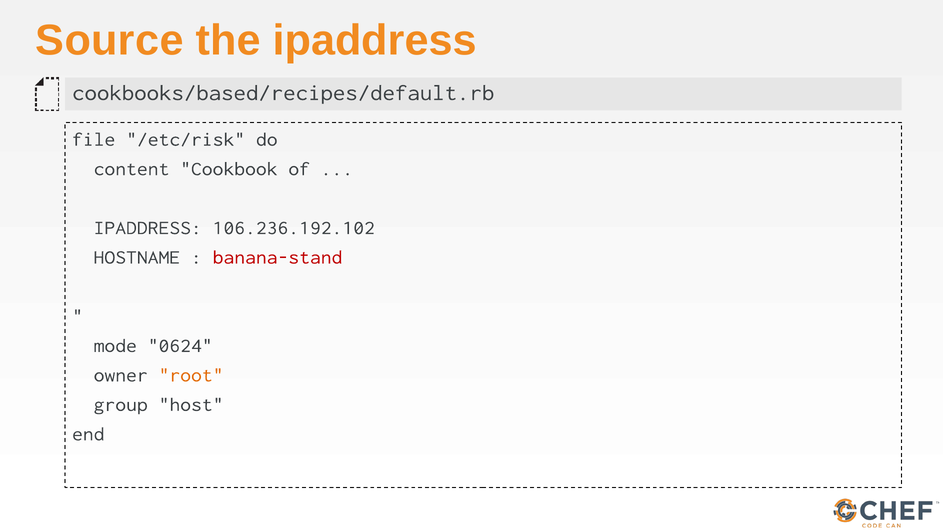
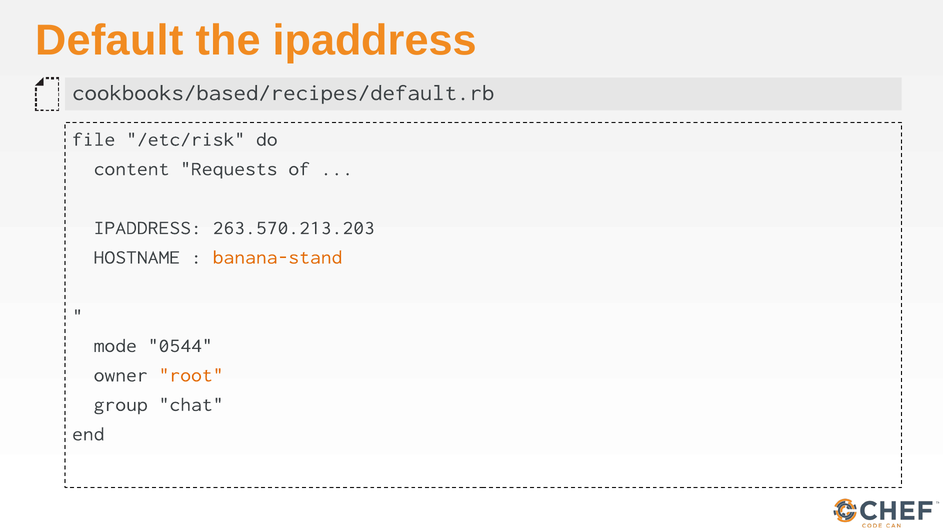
Source: Source -> Default (110, 41)
Cookbook: Cookbook -> Requests (229, 169)
106.236.192.102: 106.236.192.102 -> 263.570.213.203 (294, 228)
banana-stand colour: red -> orange (278, 257)
0624: 0624 -> 0544 (180, 346)
host: host -> chat (191, 405)
